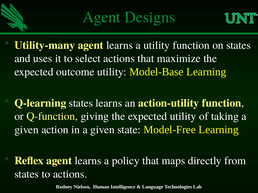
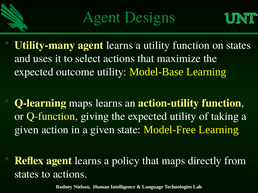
Q-learning states: states -> maps (81, 103)
